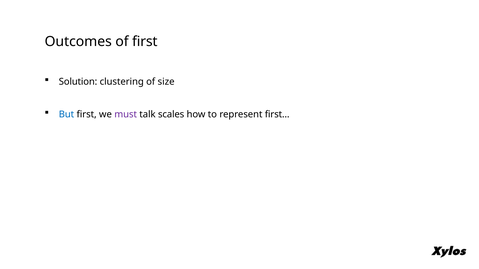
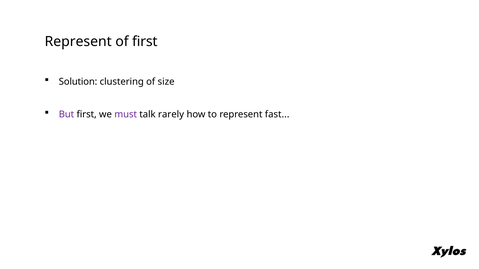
Outcomes: Outcomes -> Represent (78, 42)
But colour: blue -> purple (66, 114)
scales: scales -> rarely (171, 114)
represent first: first -> fast (277, 114)
